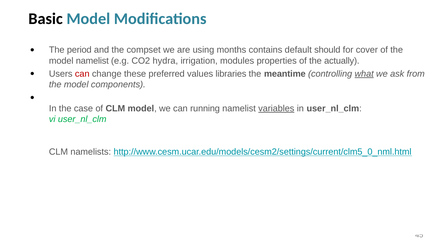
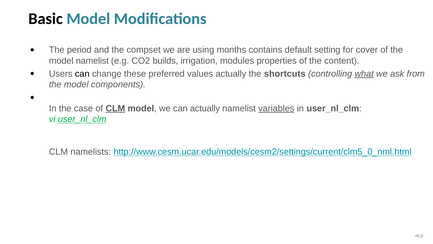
should: should -> setting (327, 50)
hydra: hydra -> builds (165, 61)
actually: actually -> content (342, 61)
can colour: red -> black (82, 74)
values libraries: libraries -> actually (231, 74)
meantime: meantime -> shortcuts (285, 74)
CLM underline: none -> present (115, 108)
can running: running -> actually (205, 108)
user_nl_clm underline: none -> present (82, 119)
